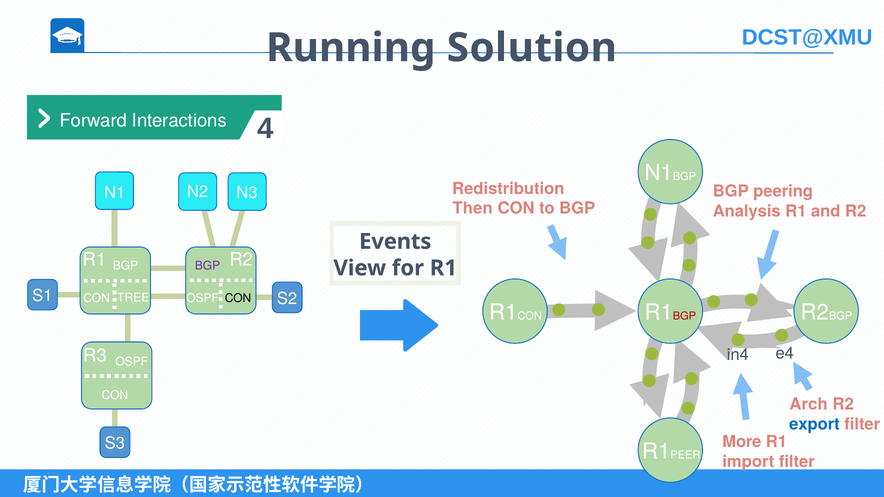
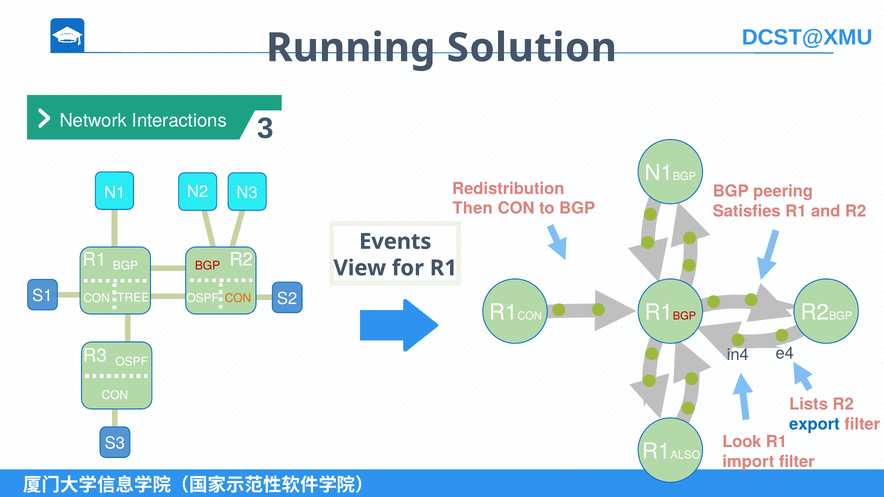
Forward: Forward -> Network (93, 121)
4: 4 -> 3 (266, 128)
Analysis: Analysis -> Satisfies (747, 211)
BGP colour: purple -> red (208, 266)
CON colour: black -> orange (238, 299)
Arch: Arch -> Lists (809, 405)
More: More -> Look (742, 442)
PEER: PEER -> ALSO (685, 455)
